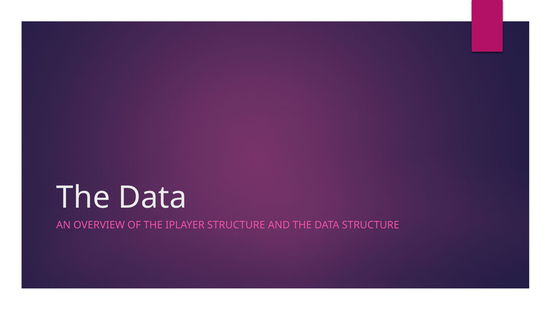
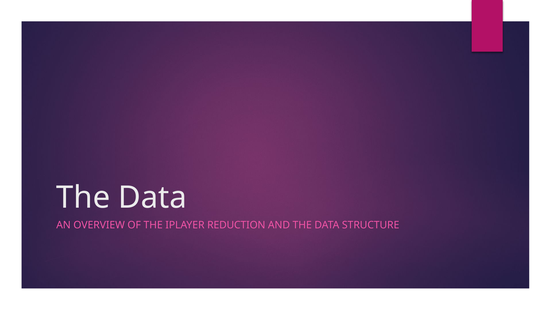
IPLAYER STRUCTURE: STRUCTURE -> REDUCTION (236, 225)
